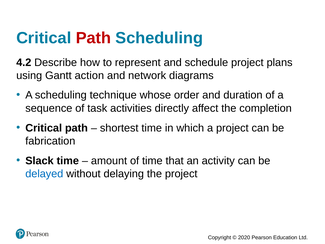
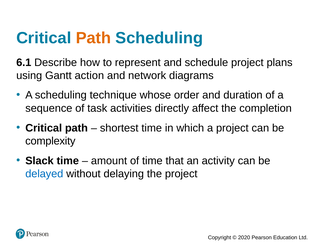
Path colour: red -> orange (93, 38)
4.2: 4.2 -> 6.1 (24, 63)
fabrication: fabrication -> complexity (50, 141)
